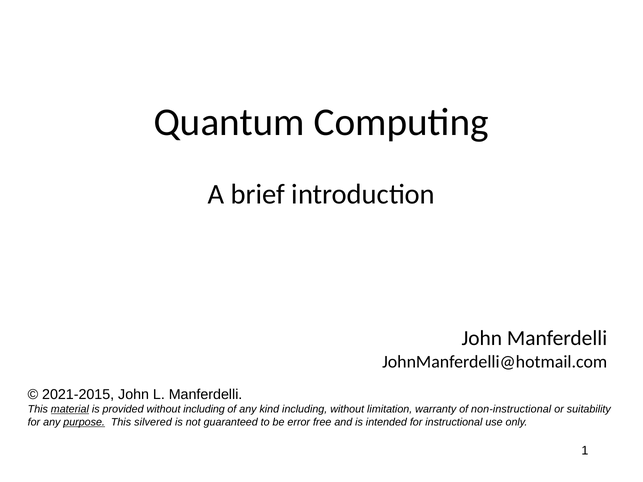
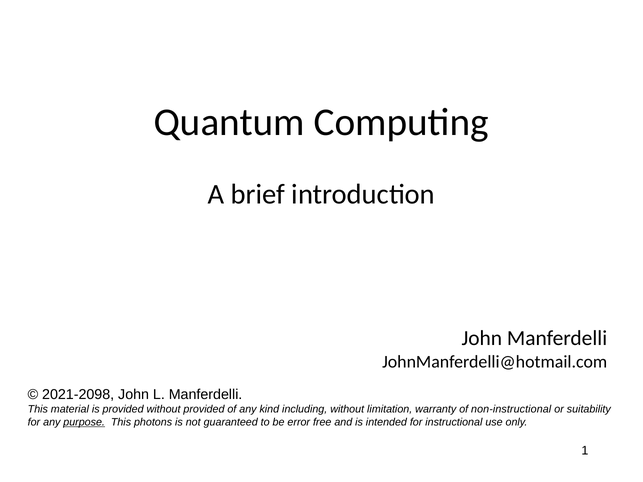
2021-2015: 2021-2015 -> 2021-2098 (78, 395)
material underline: present -> none (70, 409)
without including: including -> provided (204, 409)
silvered: silvered -> photons (153, 422)
